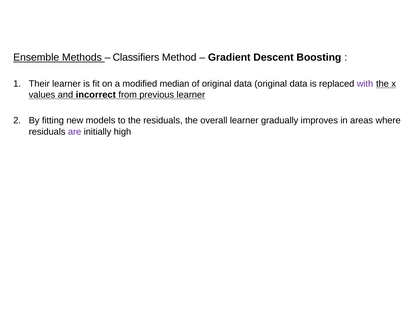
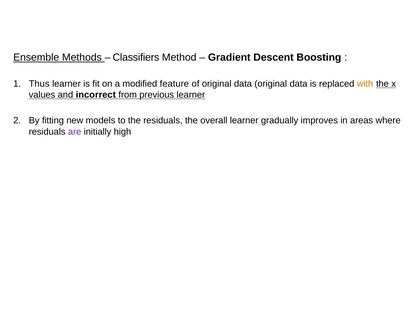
Their: Their -> Thus (39, 84)
median: median -> feature (174, 84)
with colour: purple -> orange (365, 84)
